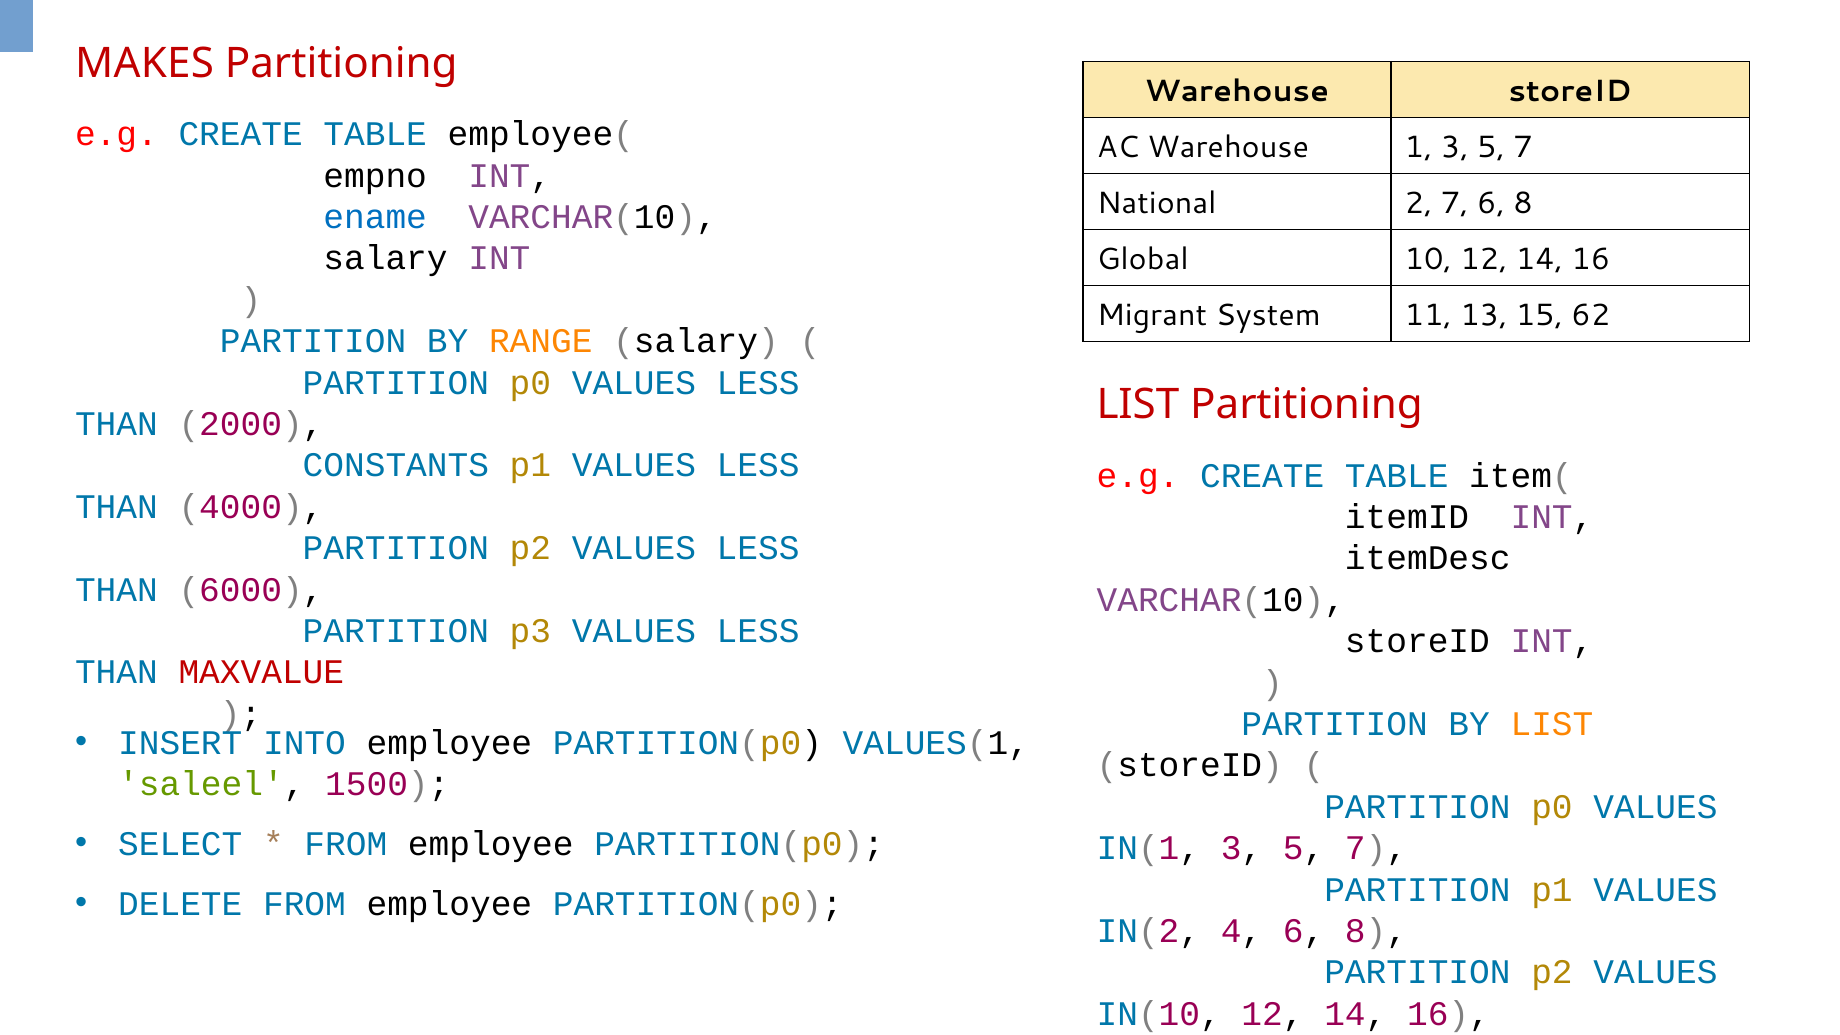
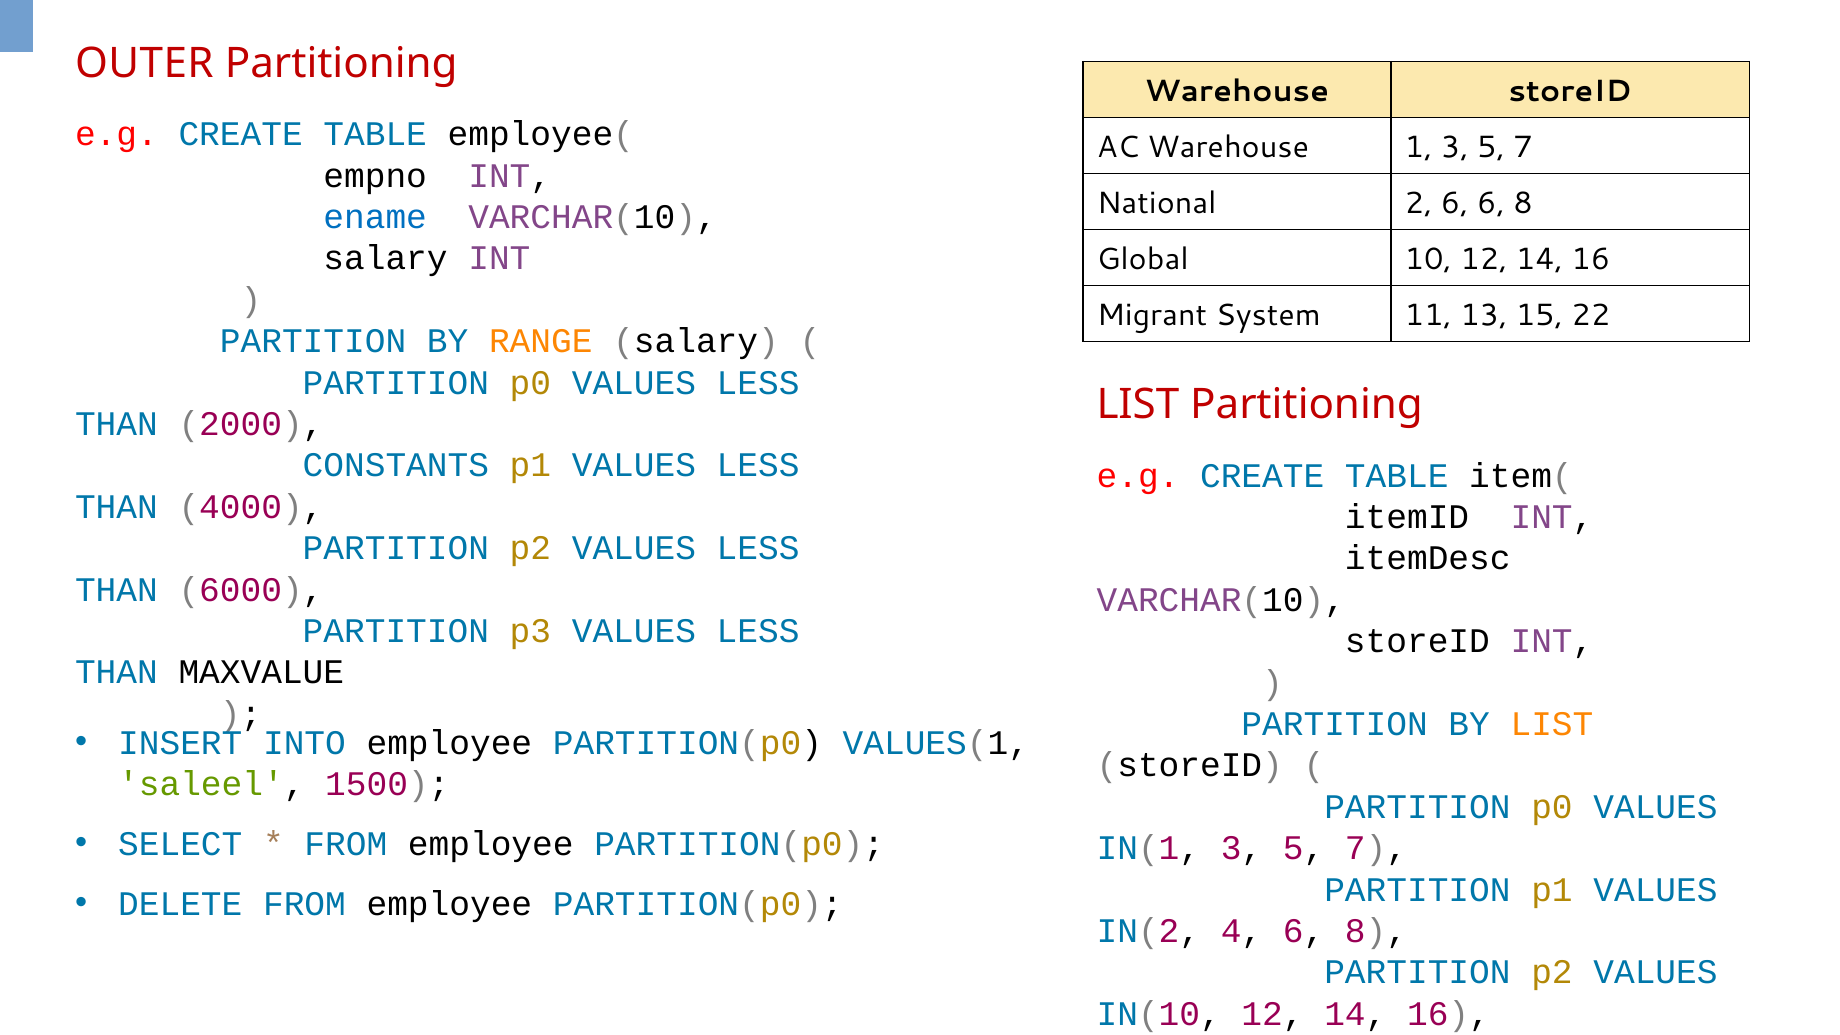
MAKES: MAKES -> OUTER (144, 64)
2 7: 7 -> 6 (1455, 204)
62: 62 -> 22 (1591, 316)
MAXVALUE colour: red -> black (261, 673)
